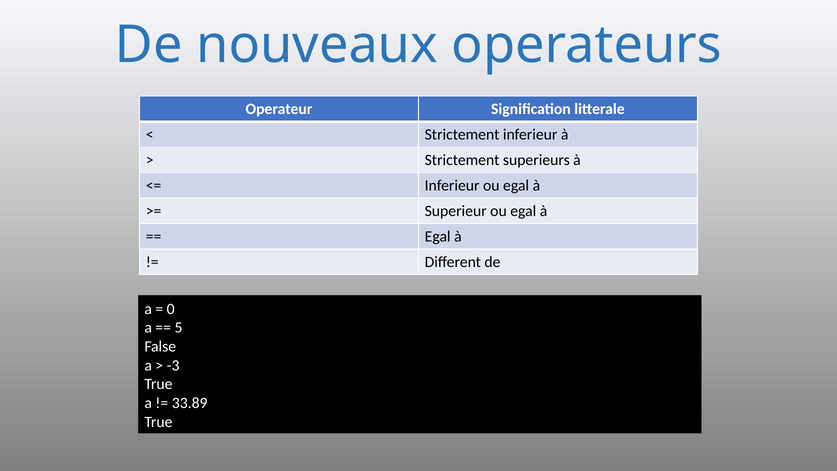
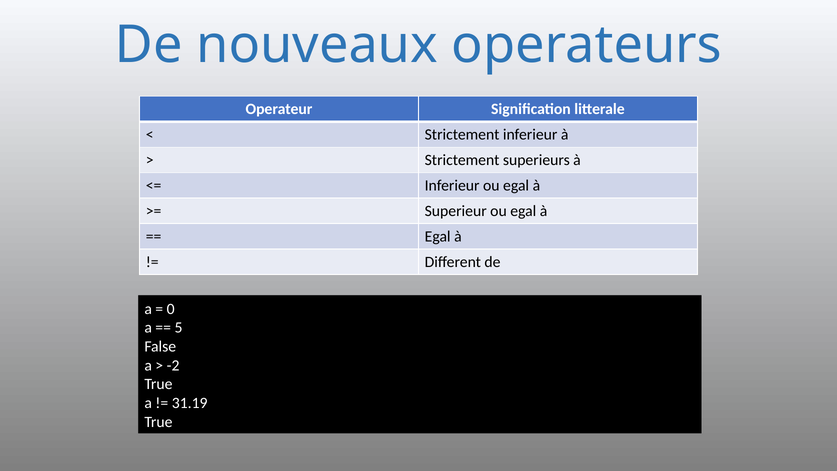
-3: -3 -> -2 (173, 365)
33.89: 33.89 -> 31.19 (190, 403)
